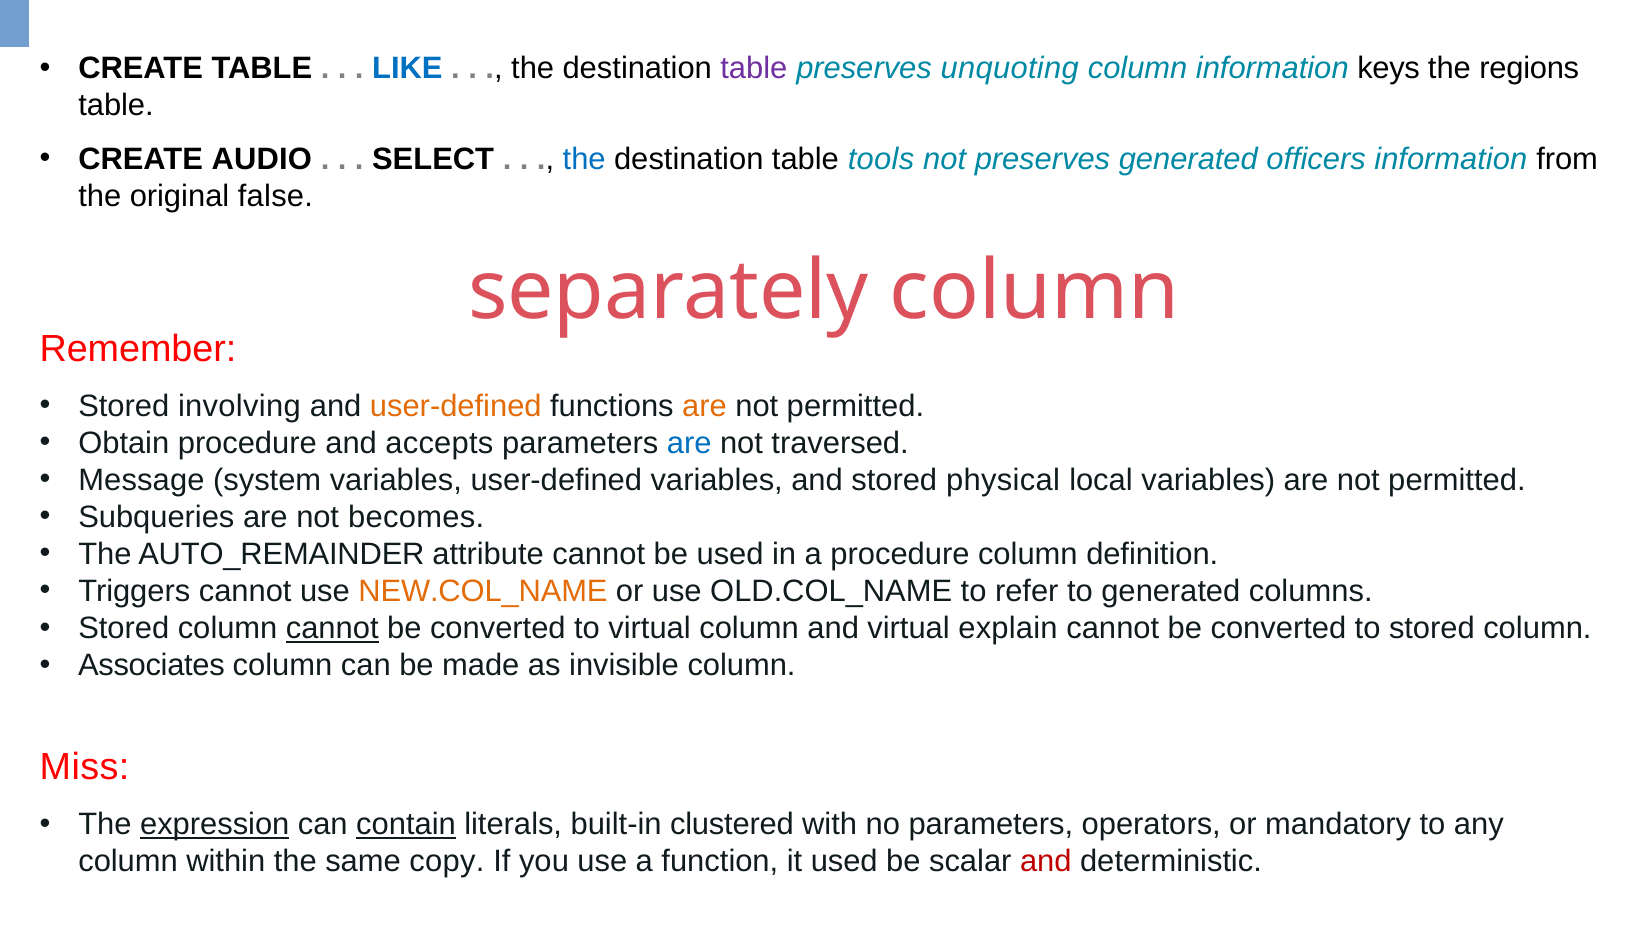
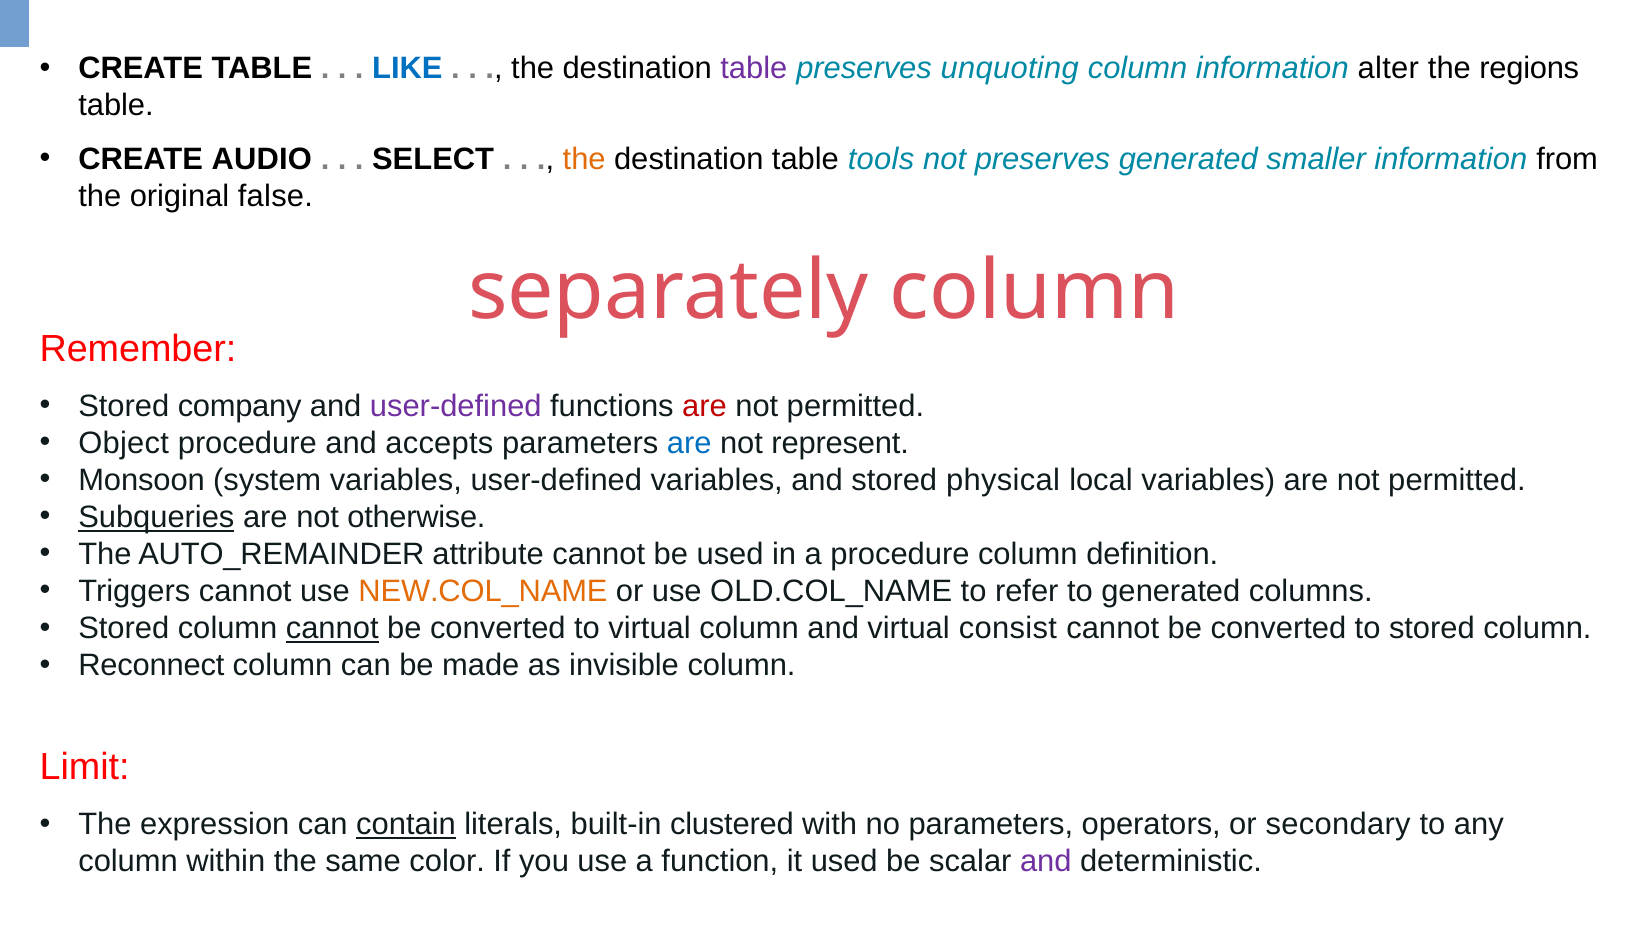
keys: keys -> alter (1388, 68)
the colour: blue -> orange (584, 159)
officers: officers -> smaller (1316, 159)
involving: involving -> company (240, 406)
user-defined colour: orange -> purple (456, 406)
are colour: orange -> red (705, 406)
Obtain: Obtain -> Object (124, 443)
traversed: traversed -> represent (840, 443)
Message: Message -> Monsoon (142, 480)
Subqueries underline: none -> present (156, 517)
becomes: becomes -> otherwise (416, 517)
explain: explain -> consist (1008, 629)
Associates: Associates -> Reconnect (151, 666)
Miss: Miss -> Limit (85, 767)
expression underline: present -> none (215, 825)
mandatory: mandatory -> secondary (1338, 825)
copy: copy -> color (447, 862)
and colour: red -> purple (1046, 862)
